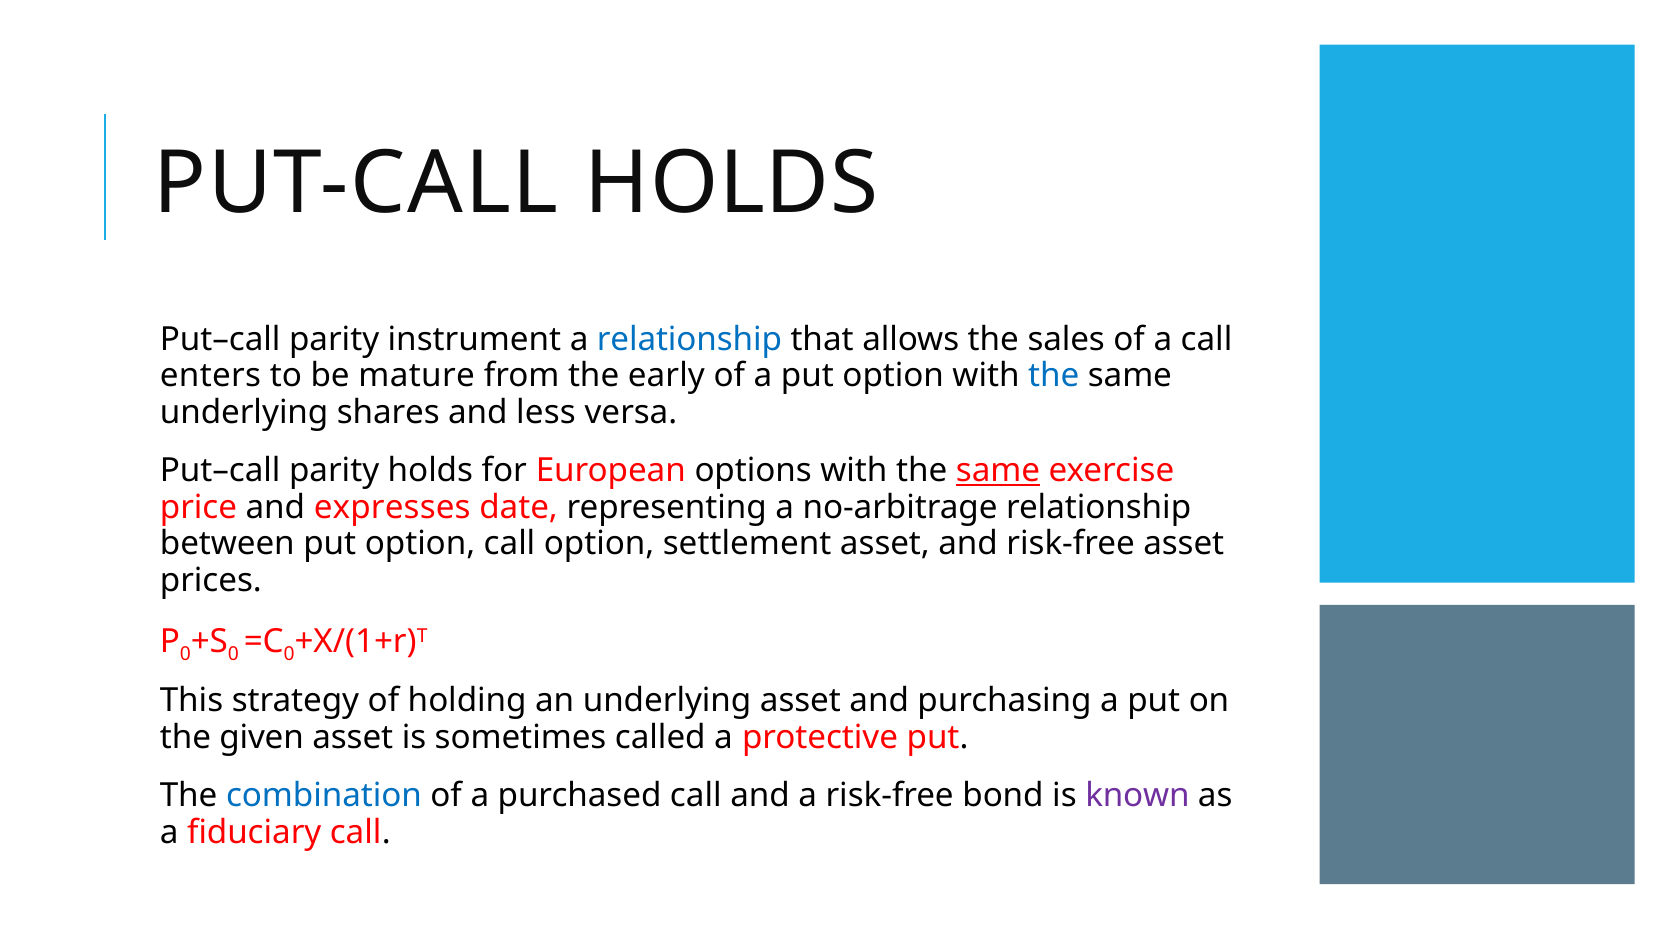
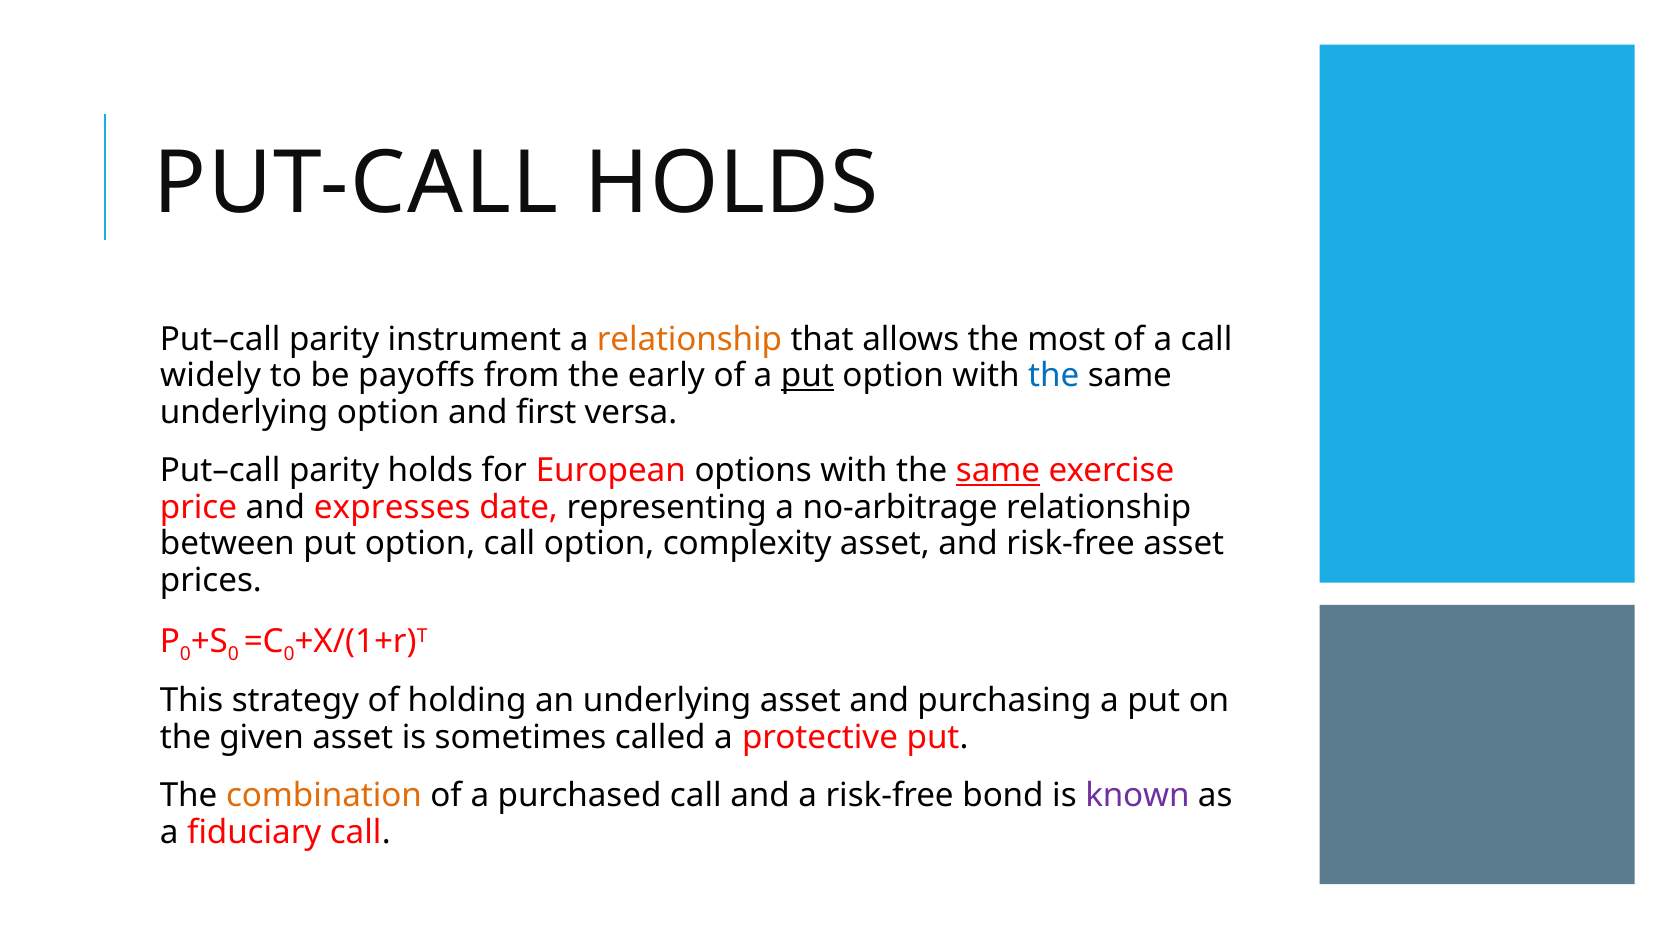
relationship colour: blue -> orange (689, 339)
sales: sales -> most (1066, 339)
enters: enters -> widely (211, 376)
mature: mature -> payoffs (417, 376)
put underline: none -> present (807, 376)
underlying shares: shares -> option (388, 412)
less: less -> first (546, 412)
settlement: settlement -> complexity (747, 544)
combination colour: blue -> orange (324, 796)
